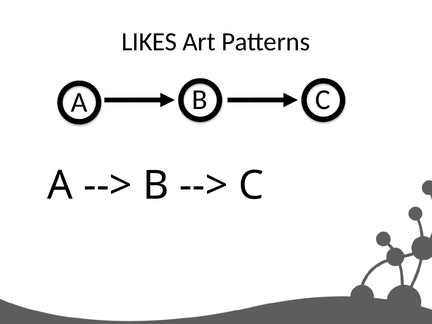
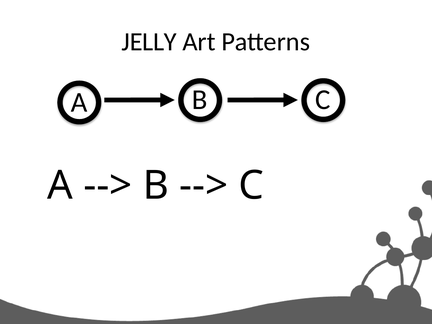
LIKES: LIKES -> JELLY (149, 42)
